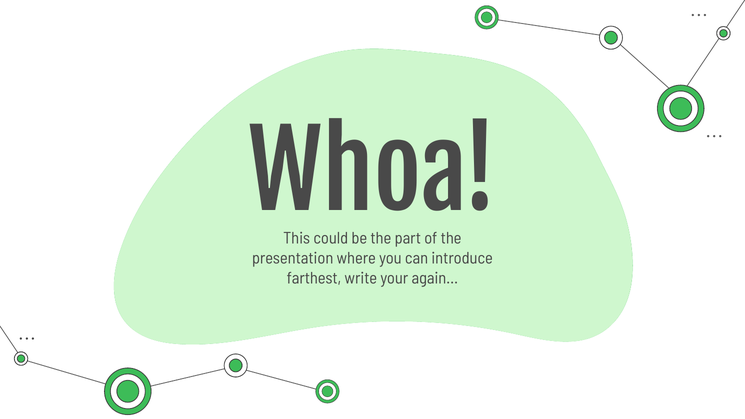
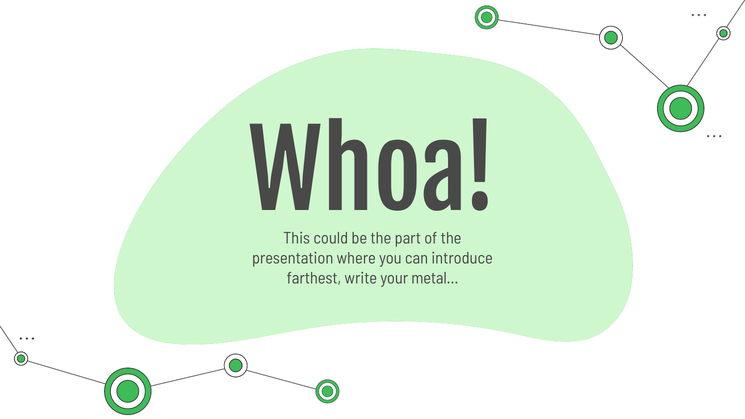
again…: again… -> metal… (435, 278)
